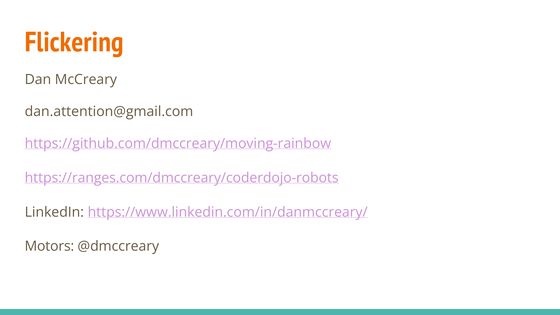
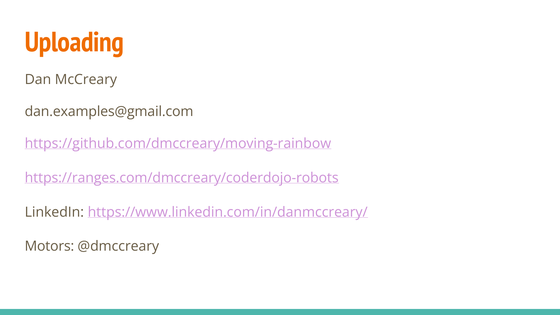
Flickering: Flickering -> Uploading (74, 42)
dan.attention@gmail.com: dan.attention@gmail.com -> dan.examples@gmail.com (109, 111)
